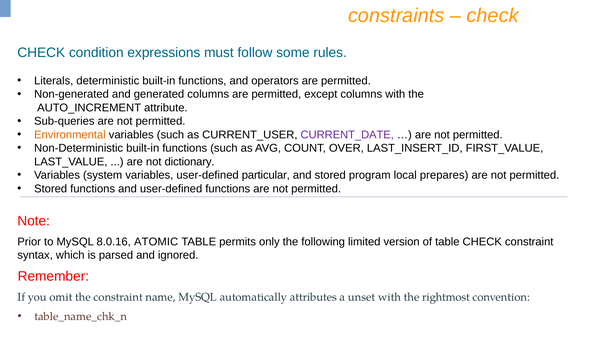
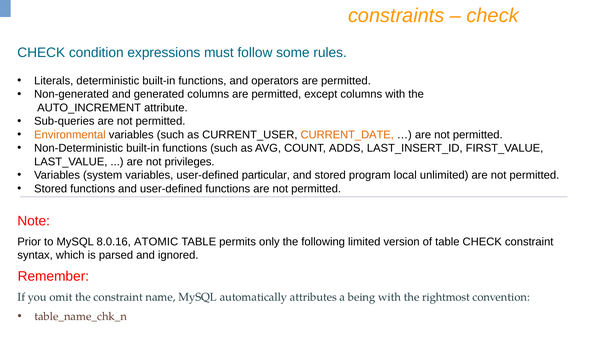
CURRENT_DATE colour: purple -> orange (347, 134)
OVER: OVER -> ADDS (346, 148)
dictionary: dictionary -> privileges (190, 161)
prepares: prepares -> unlimited (444, 175)
unset: unset -> being (362, 297)
